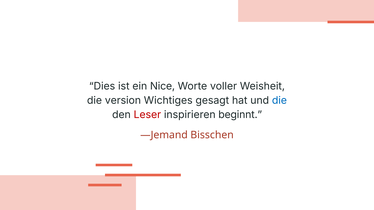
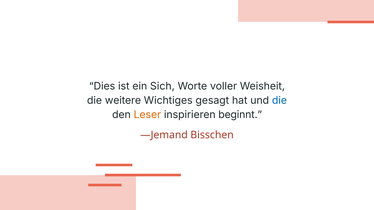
Nice: Nice -> Sich (162, 86)
version: version -> weitere (123, 101)
Leser colour: red -> orange (147, 115)
